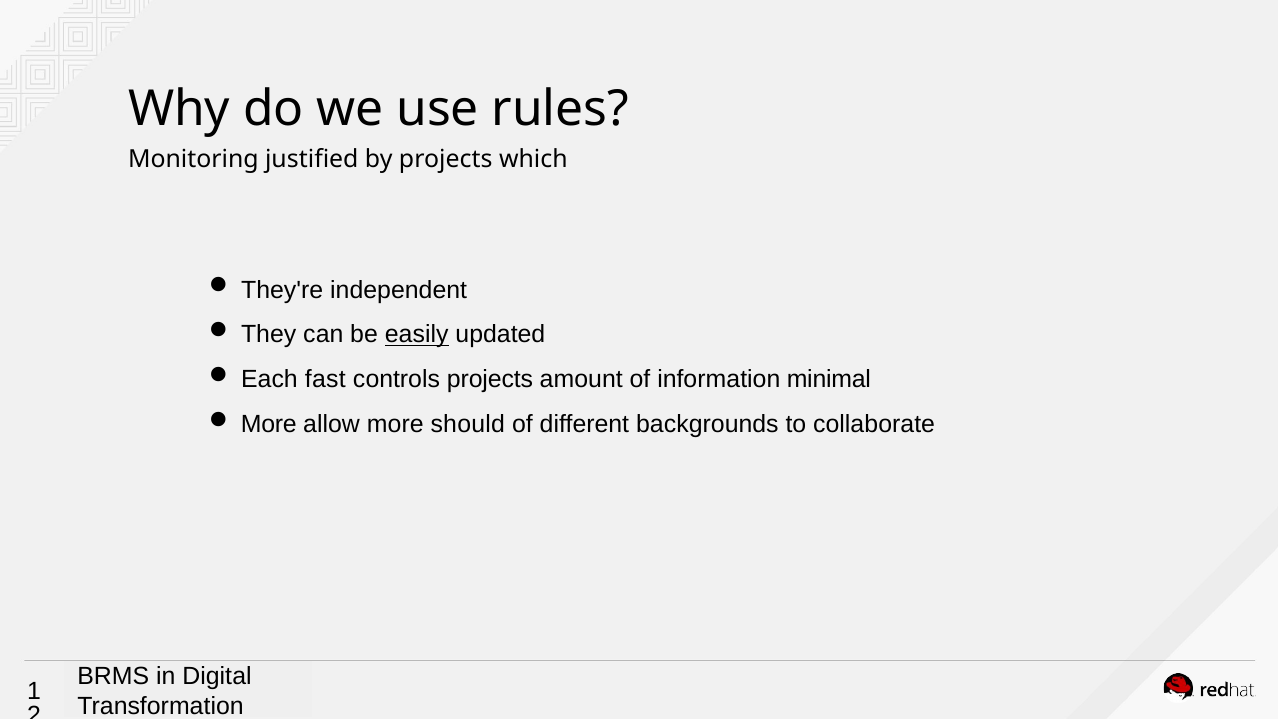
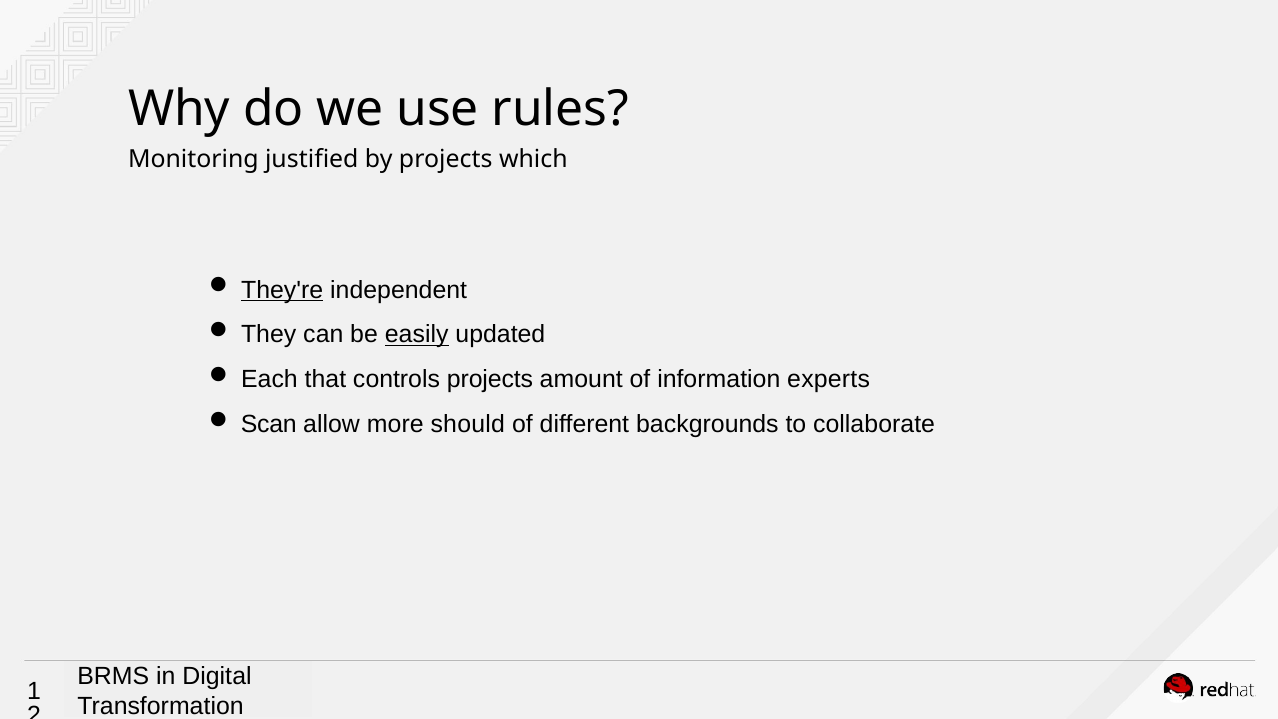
They're underline: none -> present (282, 290)
fast: fast -> that (325, 379)
minimal: minimal -> experts (829, 379)
More: More -> Scan (269, 424)
